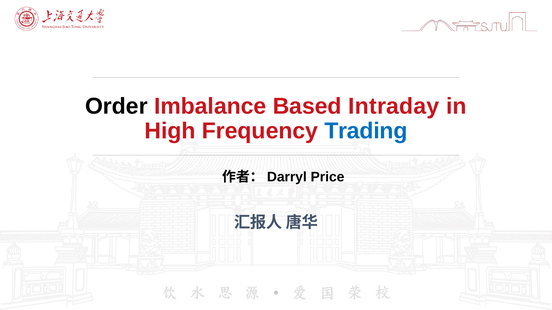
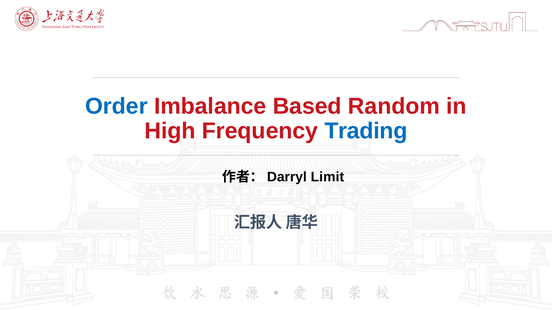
Order colour: black -> blue (116, 106)
Intraday: Intraday -> Random (394, 106)
Price: Price -> Limit (327, 177)
